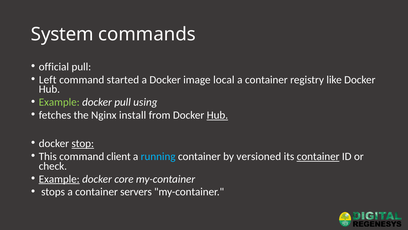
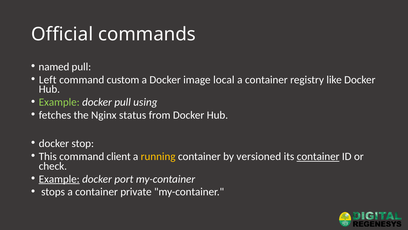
System: System -> Official (62, 34)
official: official -> named (54, 67)
started: started -> custom (123, 80)
install: install -> status (133, 115)
Hub underline: present -> none (217, 115)
stop underline: present -> none (83, 143)
running colour: light blue -> yellow (158, 156)
core: core -> port (124, 179)
servers: servers -> private (136, 192)
